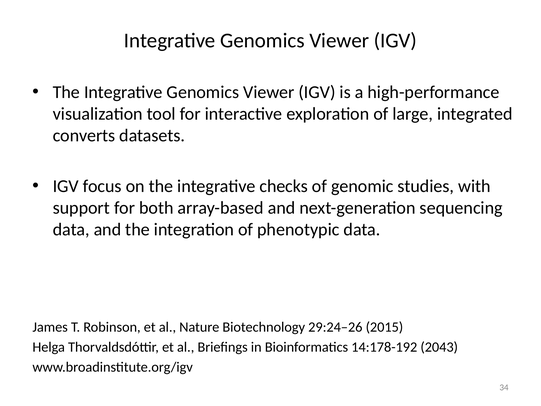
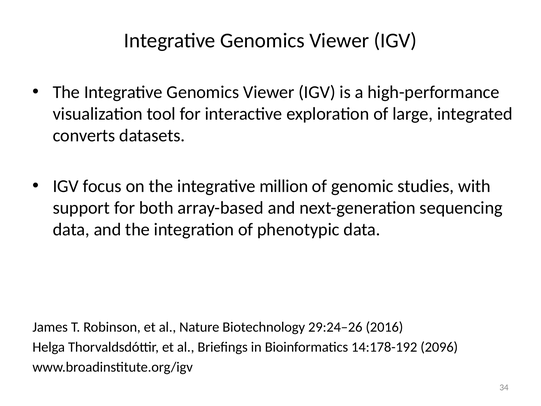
checks: checks -> million (284, 186)
2015: 2015 -> 2016 (384, 327)
2043: 2043 -> 2096 (439, 347)
